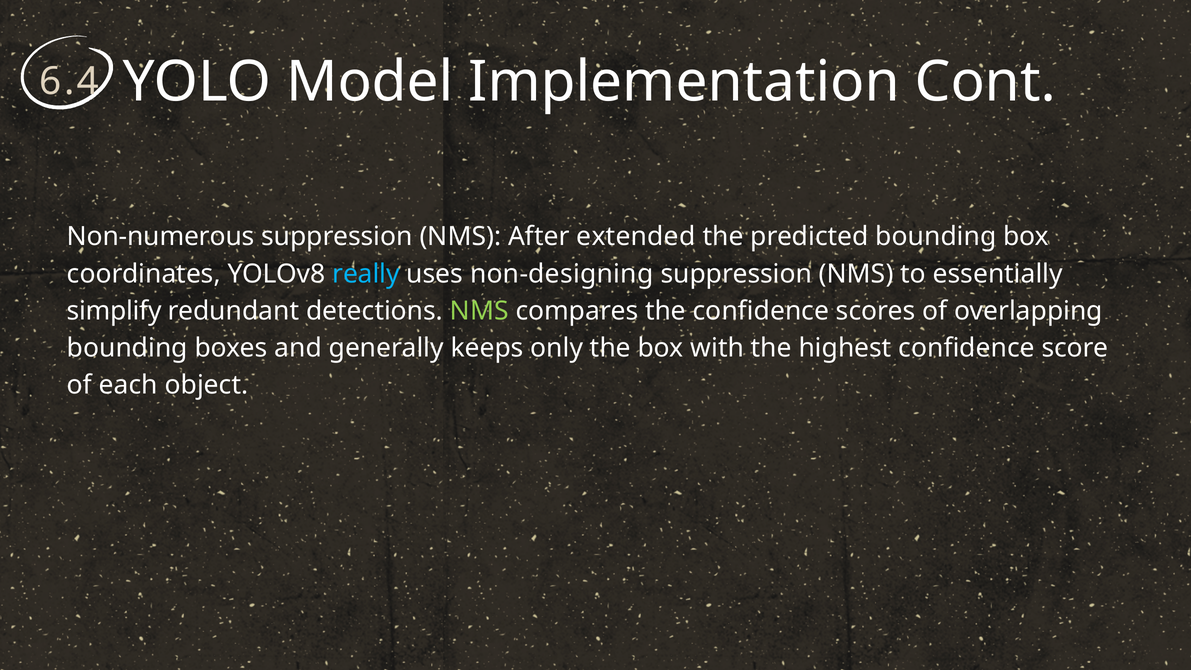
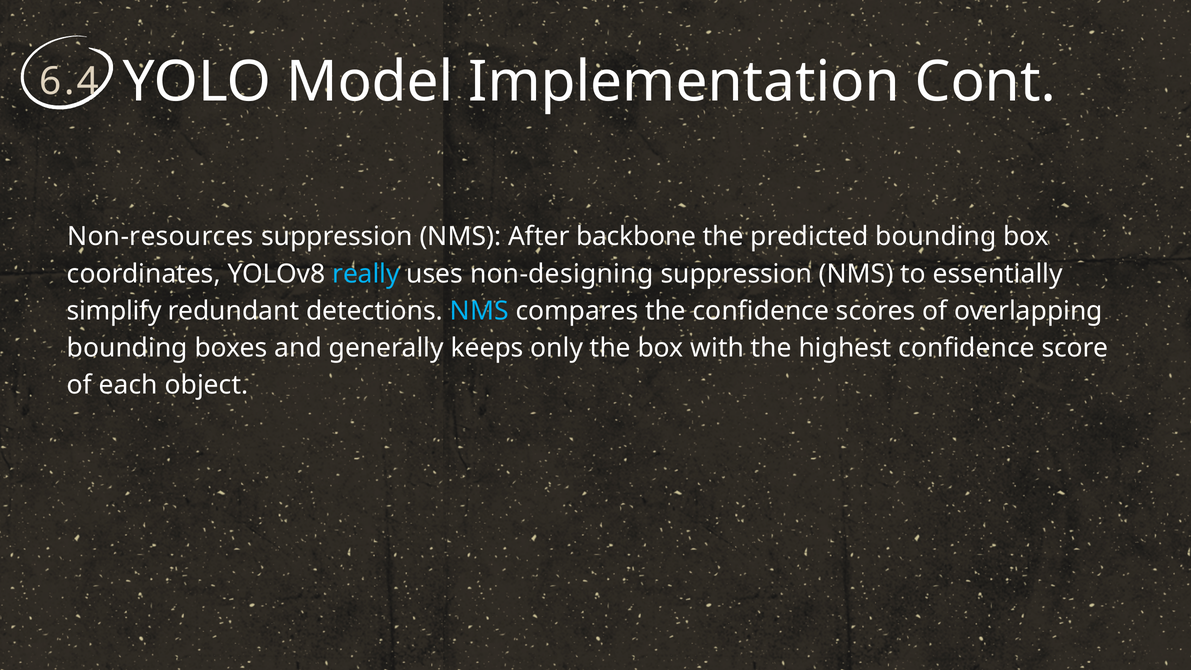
Non-numerous: Non-numerous -> Non-resources (160, 237)
extended: extended -> backbone (636, 237)
NMS colour: light green -> light blue (479, 311)
